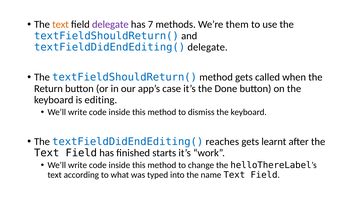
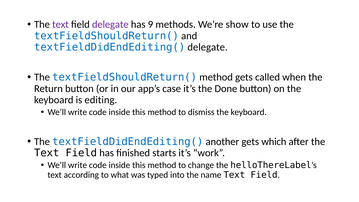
text colour: orange -> purple (61, 25)
7: 7 -> 9 (151, 25)
them: them -> show (237, 25)
reaches: reaches -> another (222, 142)
learnt: learnt -> which (274, 142)
